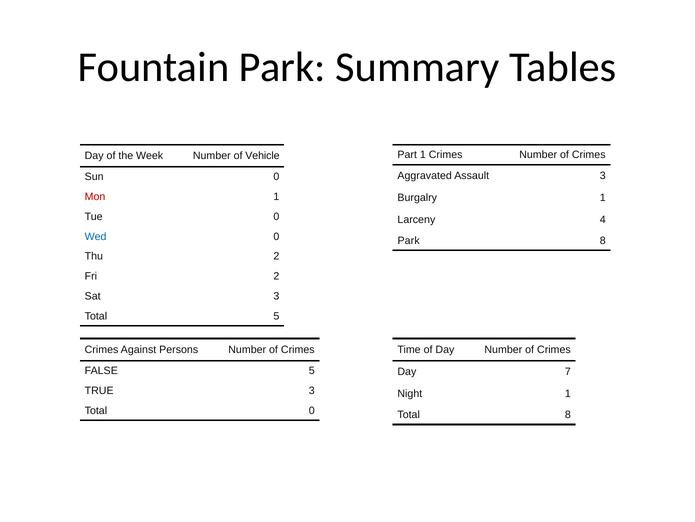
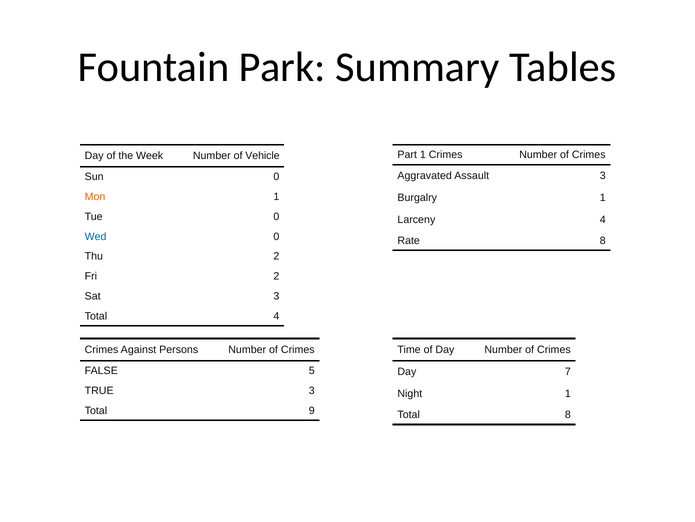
Mon colour: red -> orange (95, 197)
Park: Park -> Rate (409, 240)
Total 5: 5 -> 4 (276, 316)
Total 0: 0 -> 9 (312, 410)
